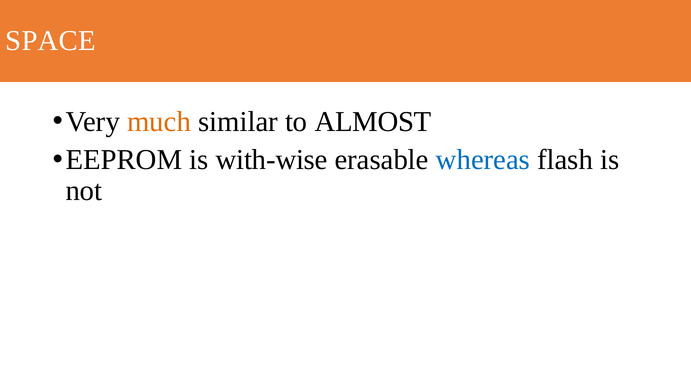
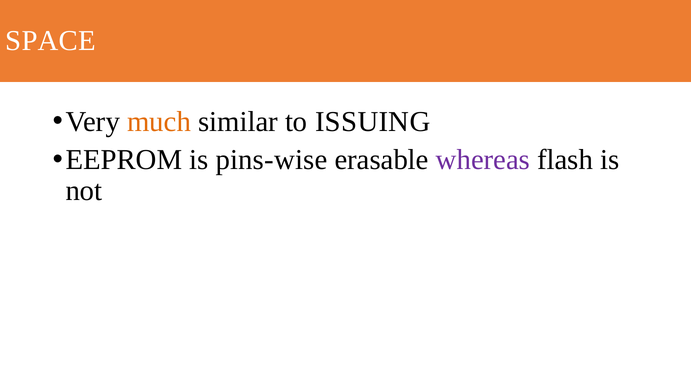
ALMOST: ALMOST -> ISSUING (373, 121)
with-wise: with-wise -> pins-wise (272, 160)
whereas colour: blue -> purple (483, 160)
